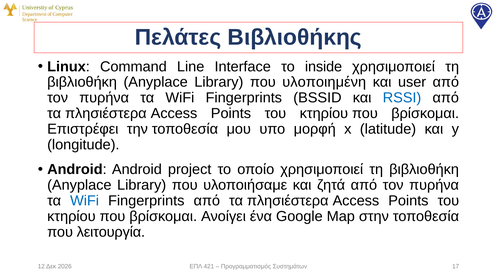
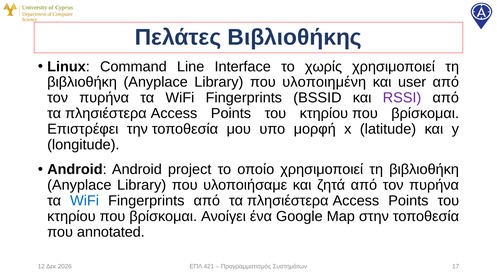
inside: inside -> χωρίς (324, 67)
RSSI colour: blue -> purple (402, 98)
λειτουργία: λειτουργία -> annotated (111, 232)
